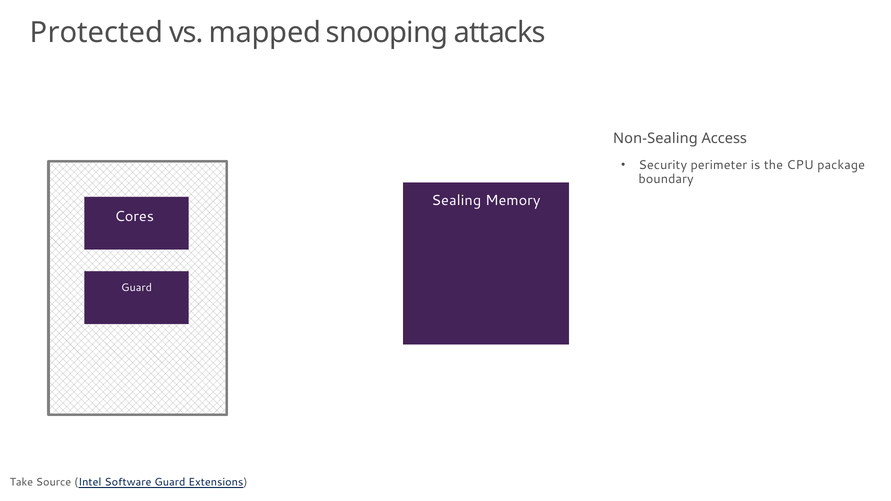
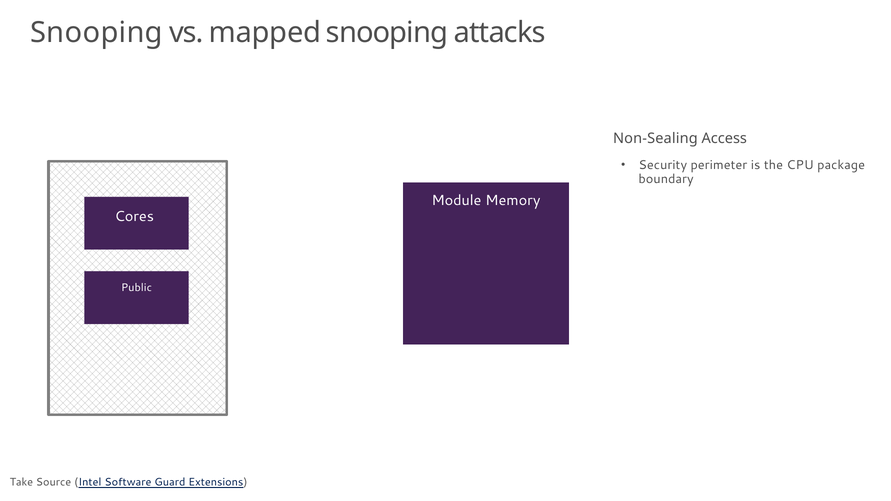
Protected: Protected -> Snooping (96, 32)
Sealing: Sealing -> Module (456, 201)
Guard: Guard -> Public (137, 288)
